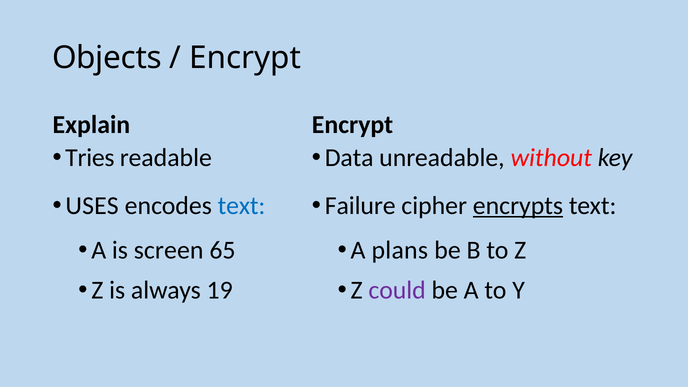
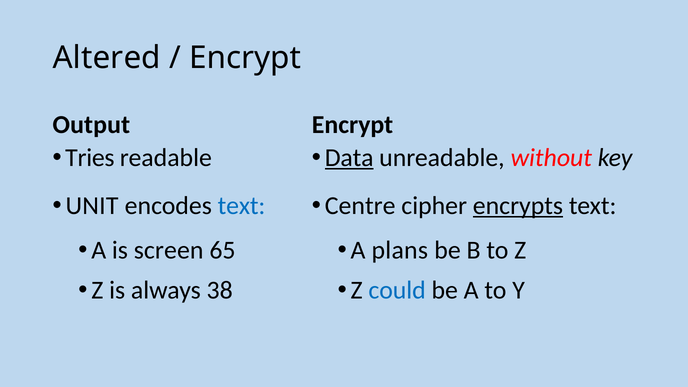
Objects: Objects -> Altered (107, 58)
Explain: Explain -> Output (91, 125)
Data underline: none -> present (349, 158)
USES: USES -> UNIT (92, 206)
Failure: Failure -> Centre (360, 206)
19: 19 -> 38 (220, 290)
could colour: purple -> blue (397, 290)
